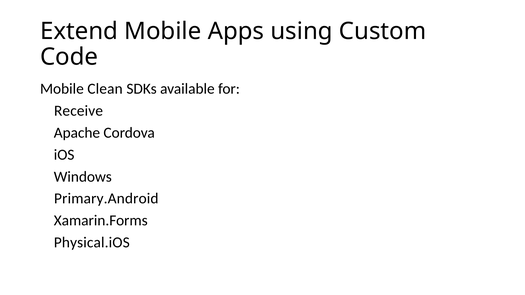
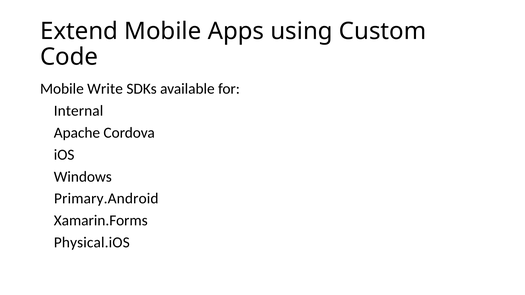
Clean: Clean -> Write (105, 89)
Receive: Receive -> Internal (79, 111)
